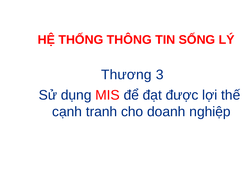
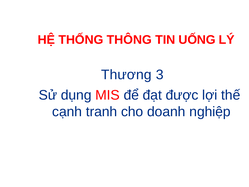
SỐNG: SỐNG -> UỐNG (197, 40)
